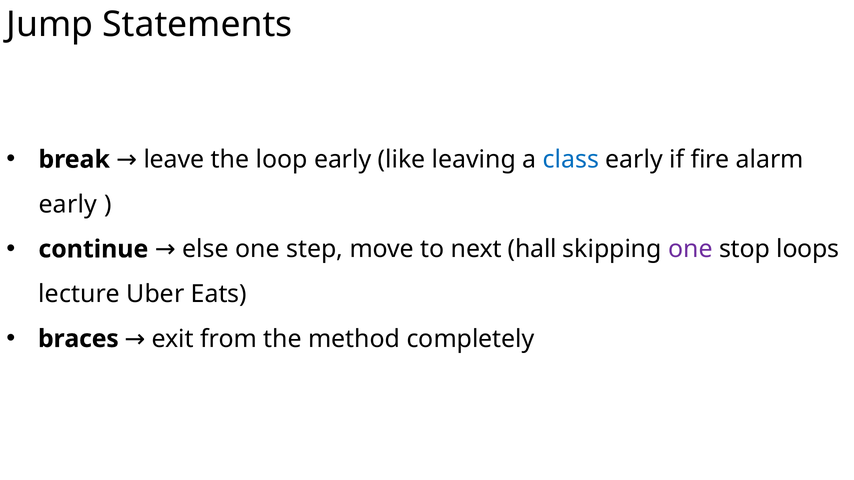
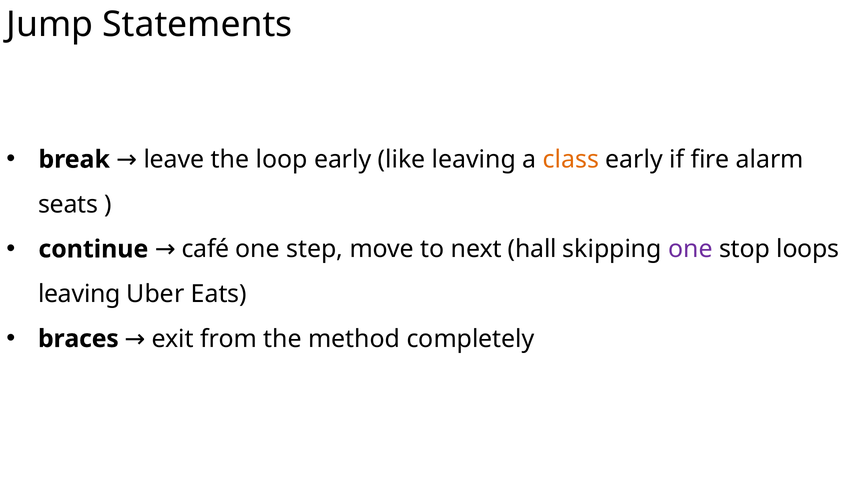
class colour: blue -> orange (571, 160)
early: early -> seats (68, 205)
else: else -> café (206, 249)
lecture: lecture -> leaving (79, 294)
